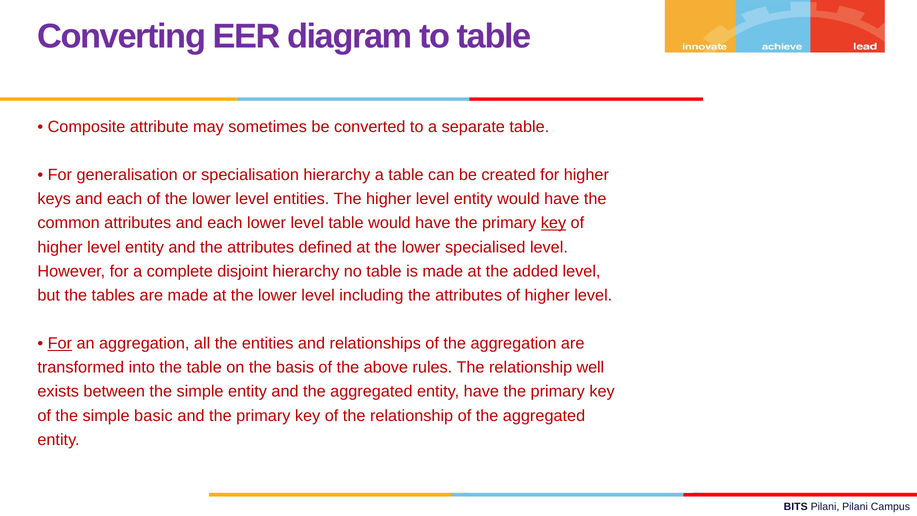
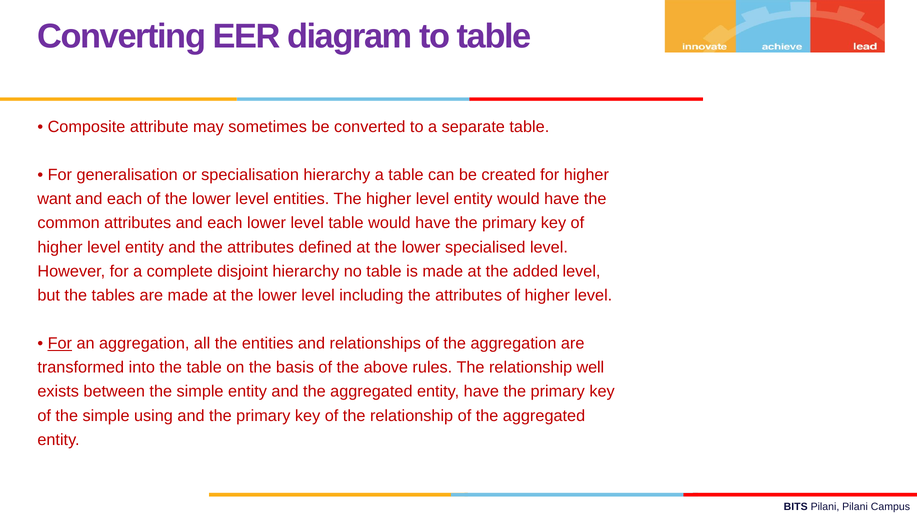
keys: keys -> want (54, 199)
key underline: present -> none (553, 223)
basic: basic -> using (153, 416)
